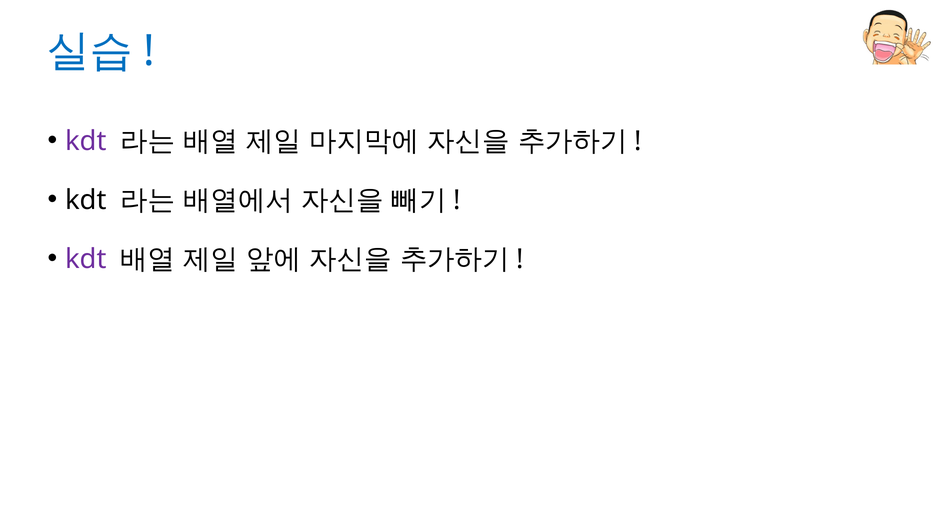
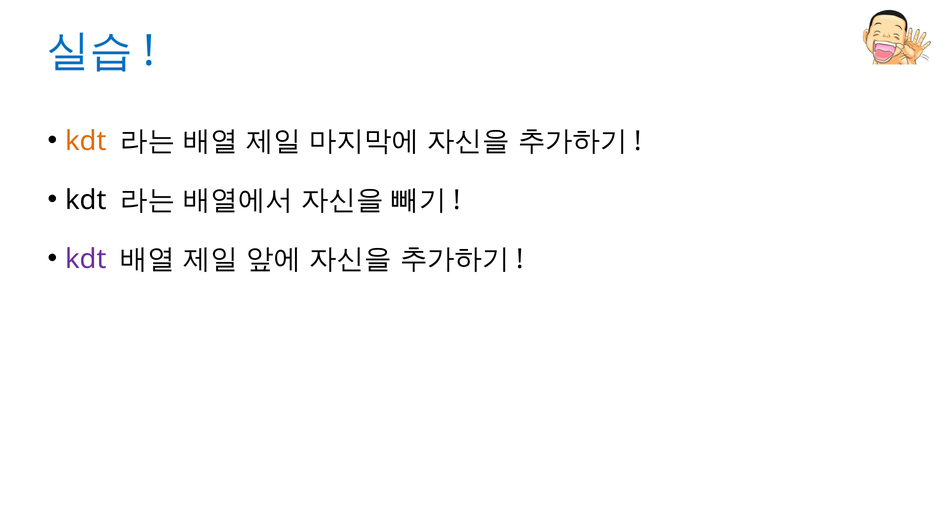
kdt colour: purple -> orange (86, 141)
